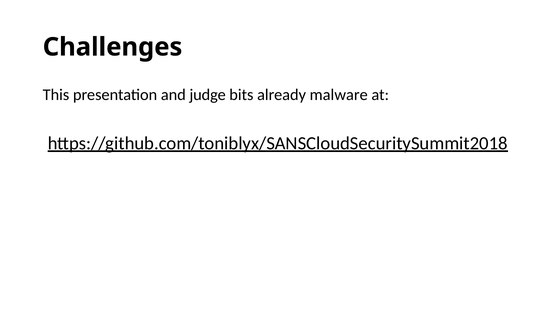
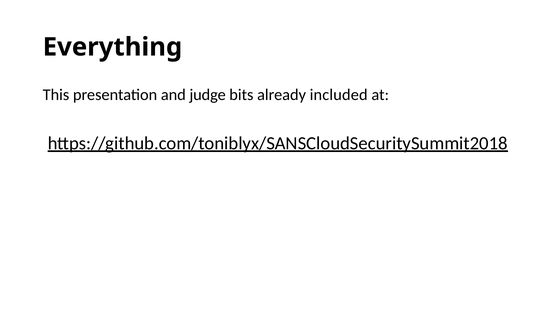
Challenges: Challenges -> Everything (112, 47)
malware: malware -> included (339, 95)
